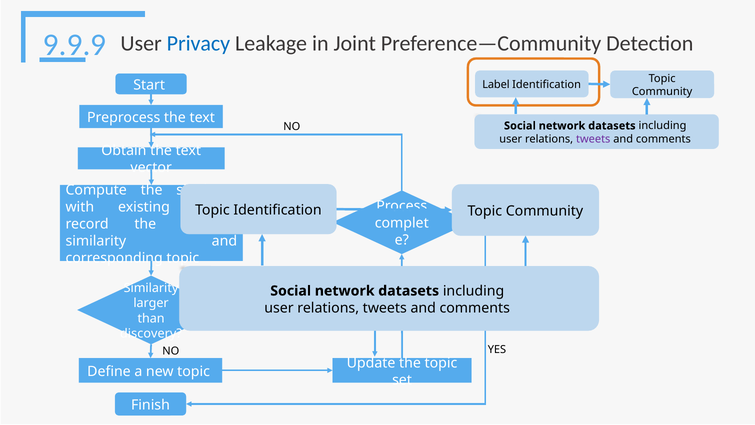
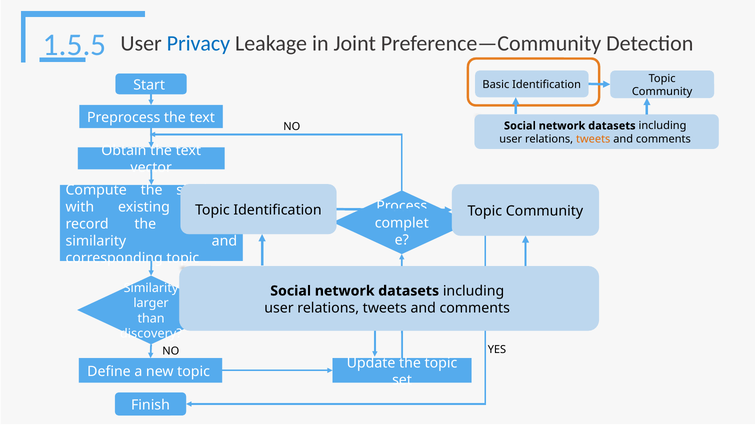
9.9.9: 9.9.9 -> 1.5.5 (75, 45)
Label: Label -> Basic (496, 85)
tweets colour: purple -> orange (593, 139)
